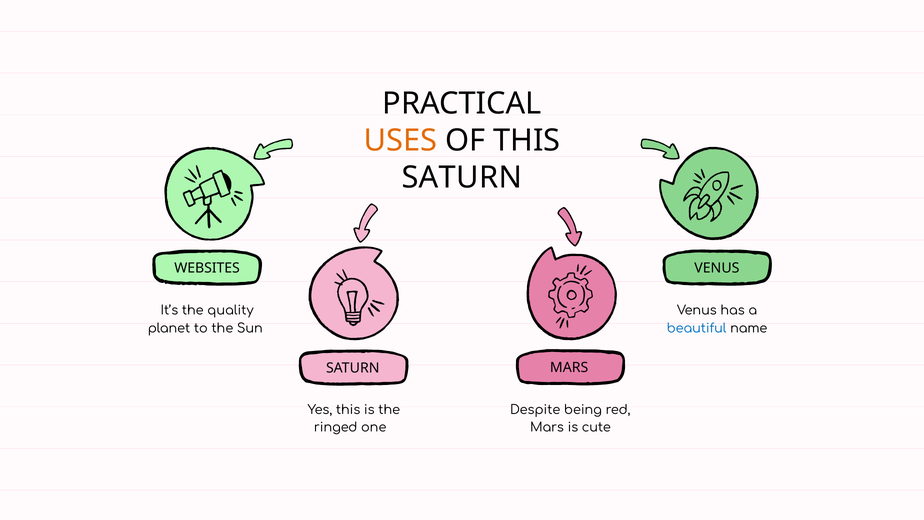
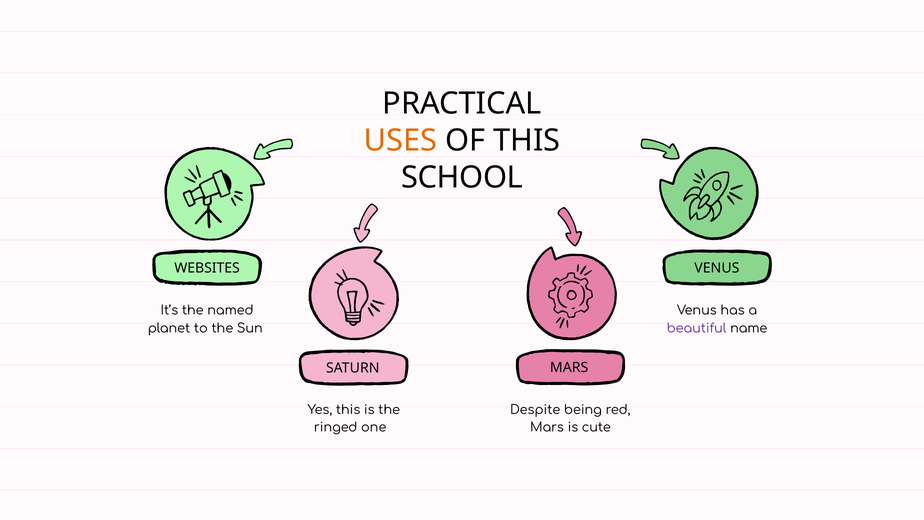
SATURN: SATURN -> SCHOOL (462, 178)
quality: quality -> named (231, 311)
beautiful colour: blue -> purple (697, 328)
